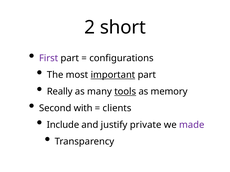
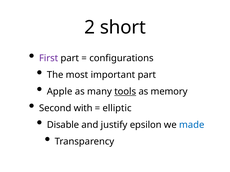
important underline: present -> none (113, 75)
Really: Really -> Apple (60, 92)
clients: clients -> elliptic (117, 109)
Include: Include -> Disable (63, 125)
private: private -> epsilon (146, 125)
made colour: purple -> blue (192, 125)
